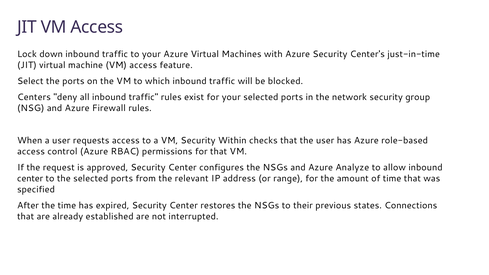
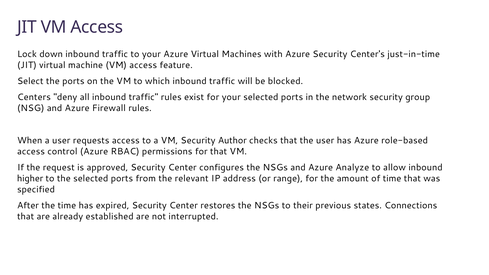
Within: Within -> Author (232, 140)
center: center -> higher (30, 179)
